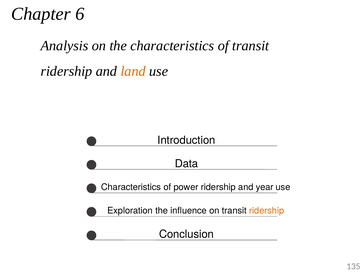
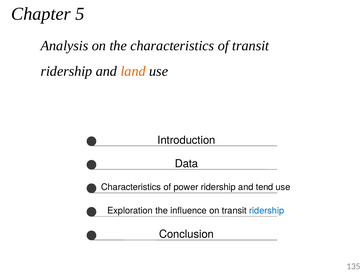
6: 6 -> 5 (80, 14)
year: year -> tend (265, 187)
ridership colour: orange -> blue (267, 211)
